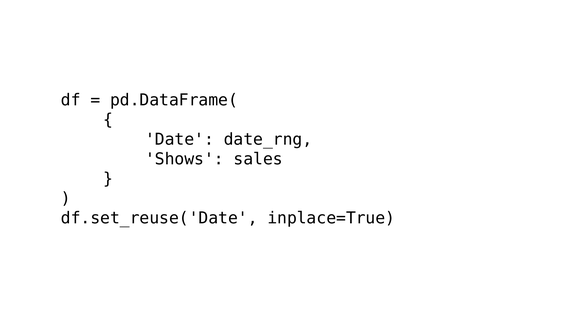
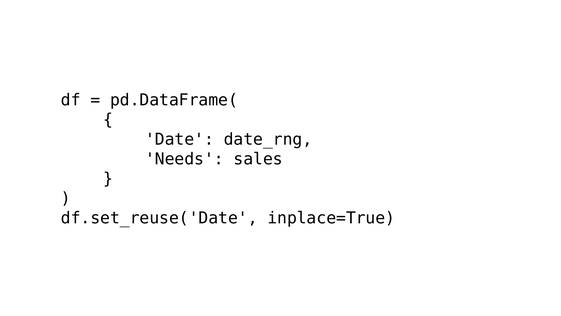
Shows: Shows -> Needs (184, 159)
